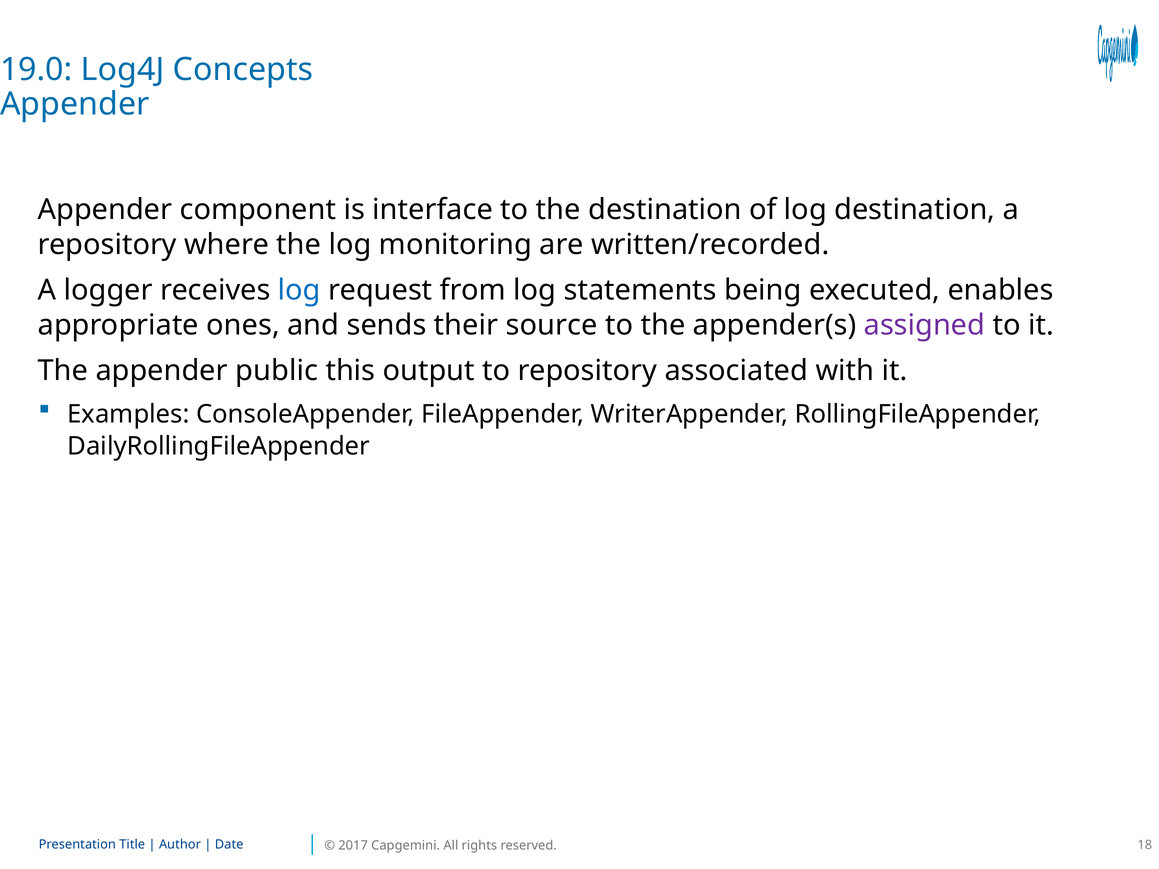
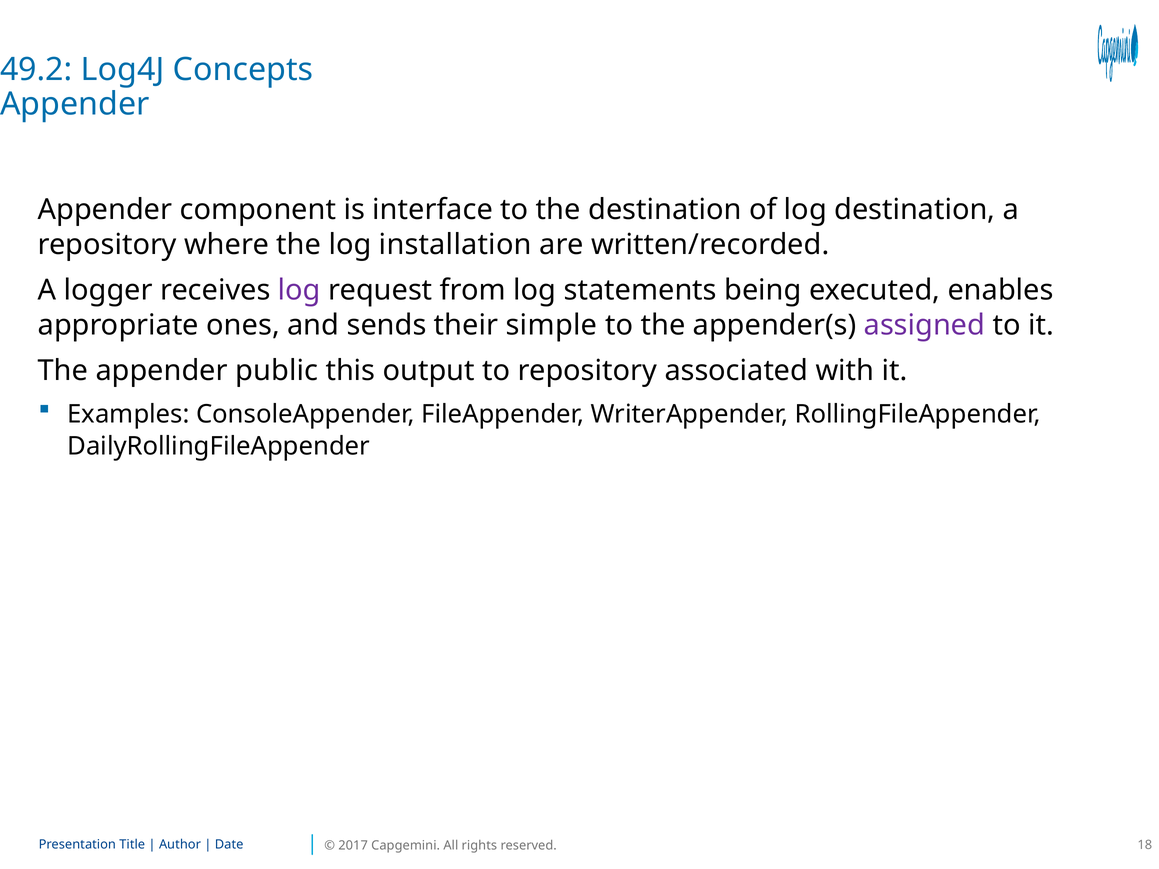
19.0: 19.0 -> 49.2 (36, 70)
monitoring: monitoring -> installation (455, 245)
log colour: blue -> purple (299, 290)
source: source -> simple (551, 325)
